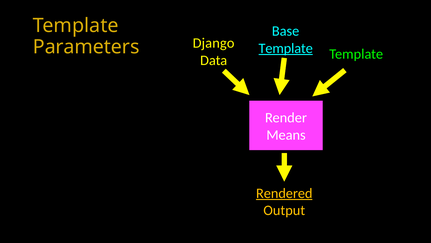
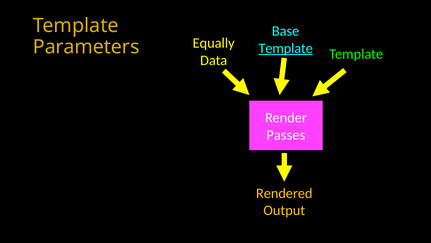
Django: Django -> Equally (214, 43)
Means: Means -> Passes (286, 135)
Rendered underline: present -> none (284, 193)
